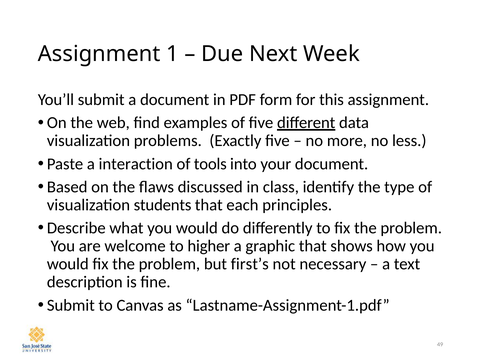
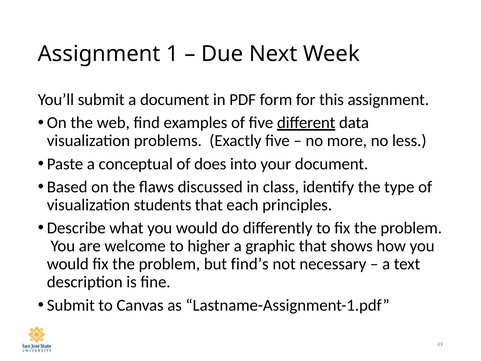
interaction: interaction -> conceptual (136, 164)
tools: tools -> does (210, 164)
first’s: first’s -> find’s (250, 264)
